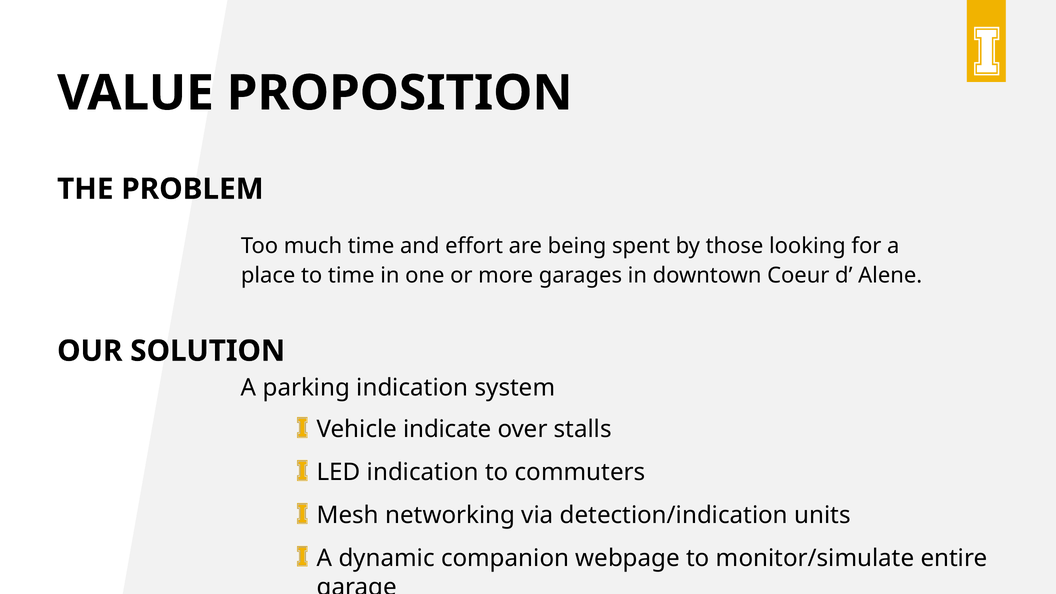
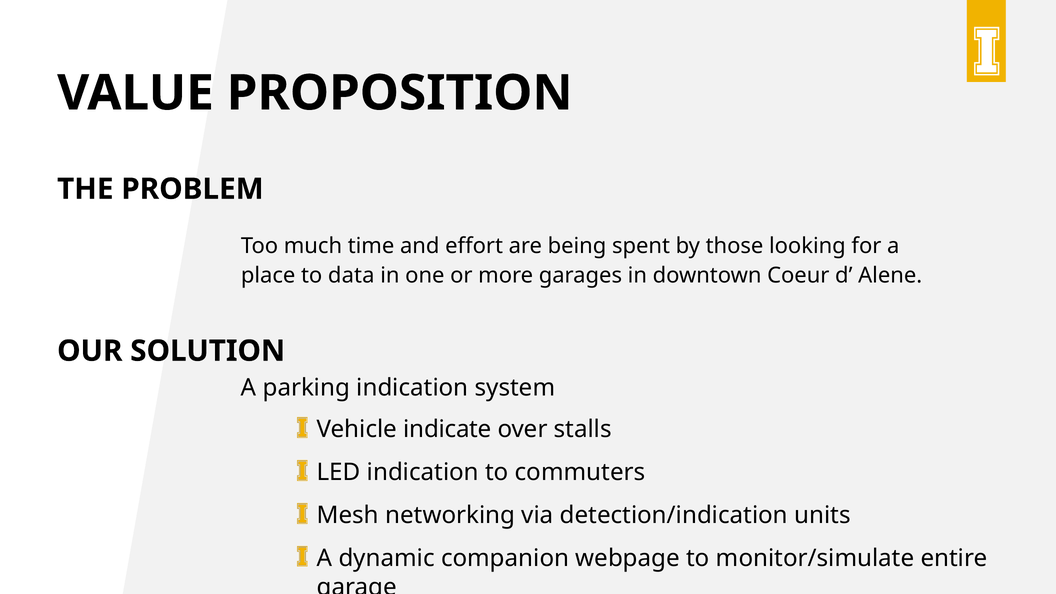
to time: time -> data (351, 275)
